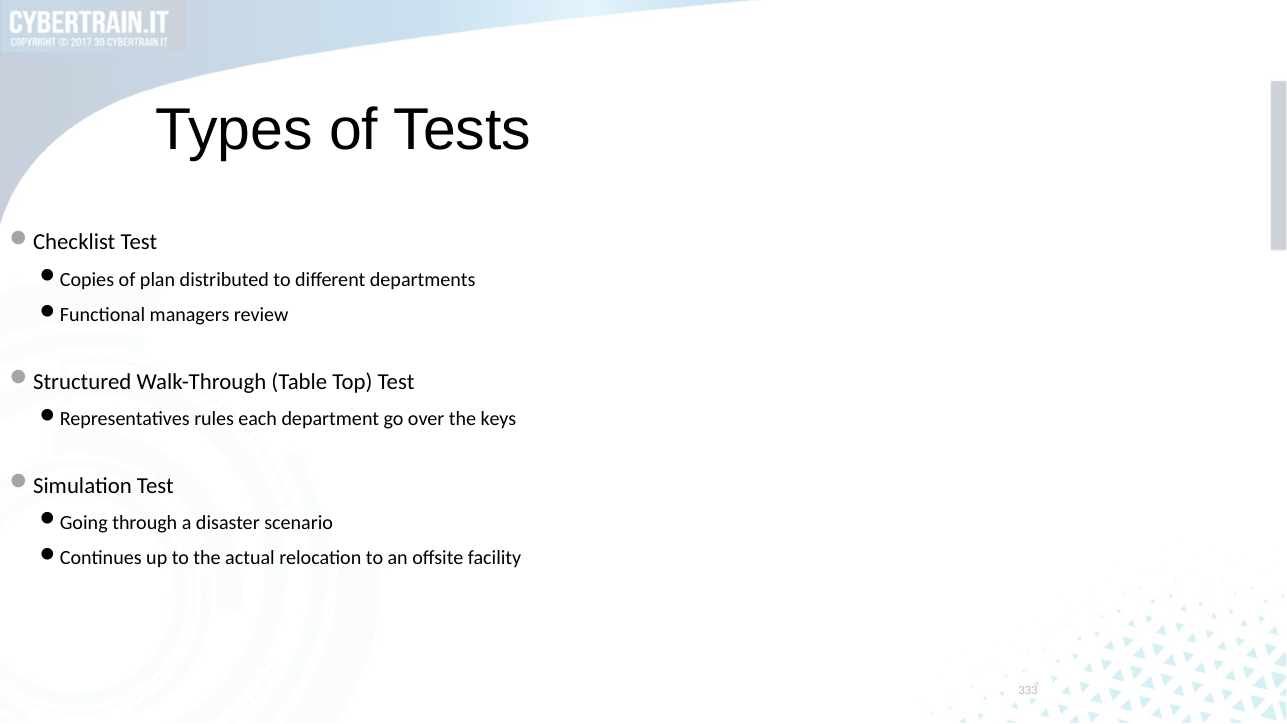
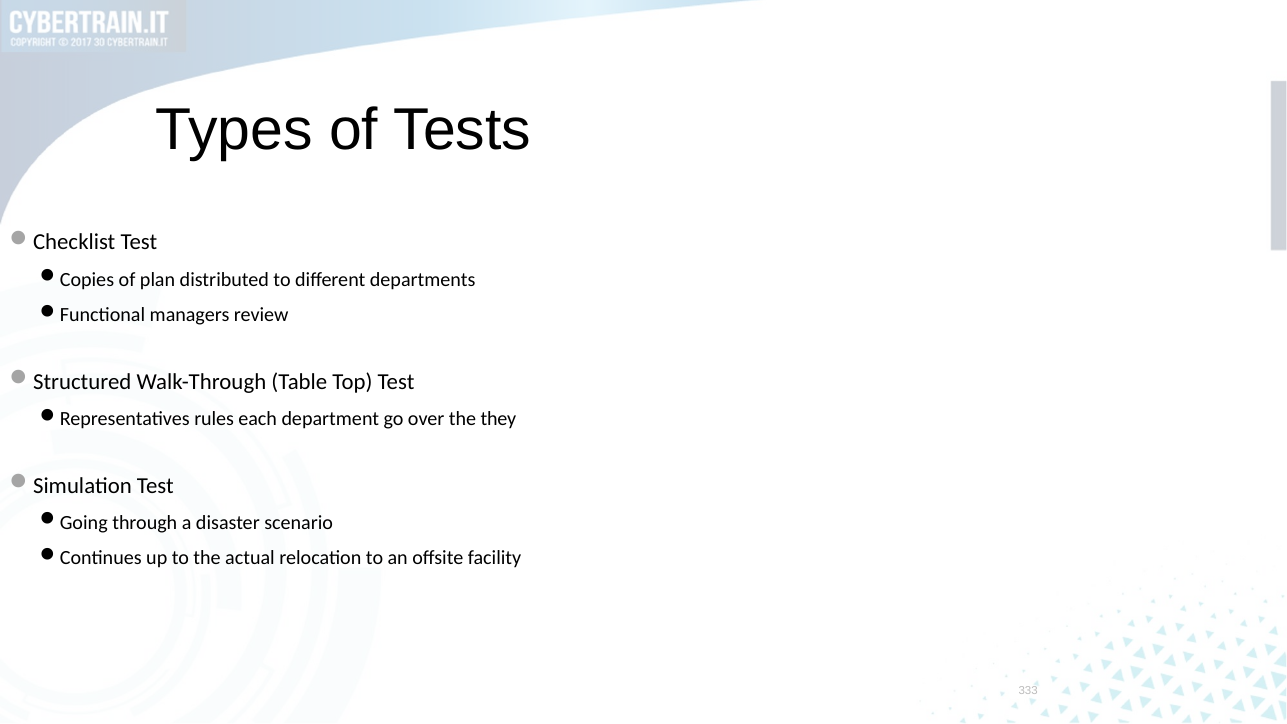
keys: keys -> they (498, 419)
